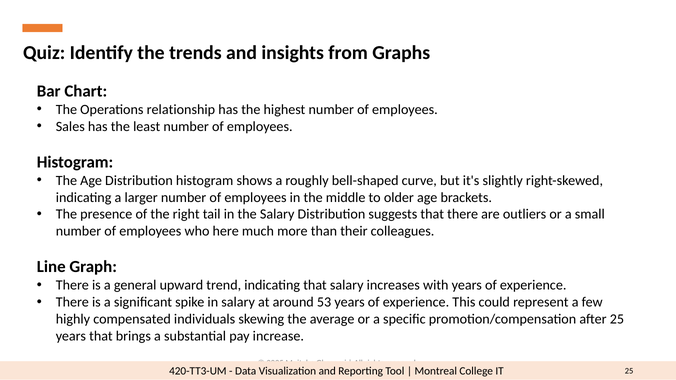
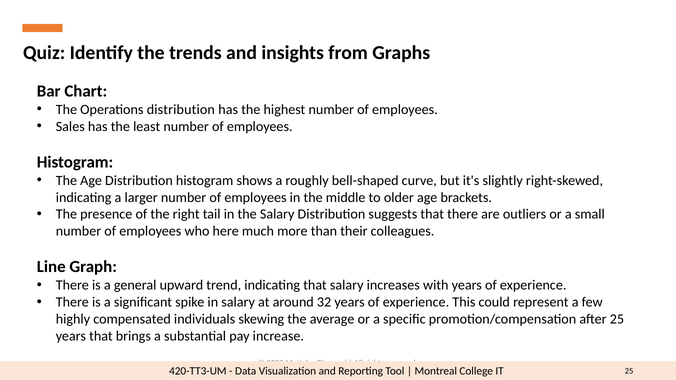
Operations relationship: relationship -> distribution (181, 110)
53: 53 -> 32 (324, 302)
